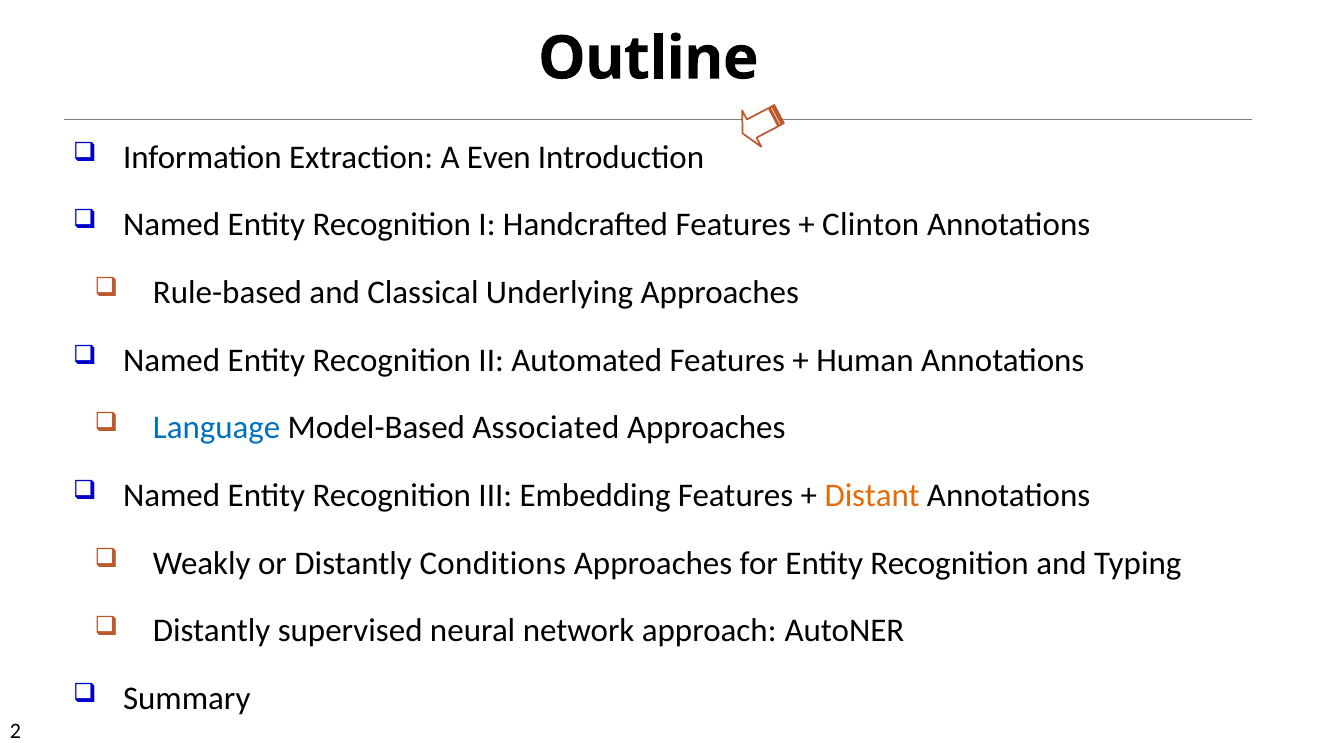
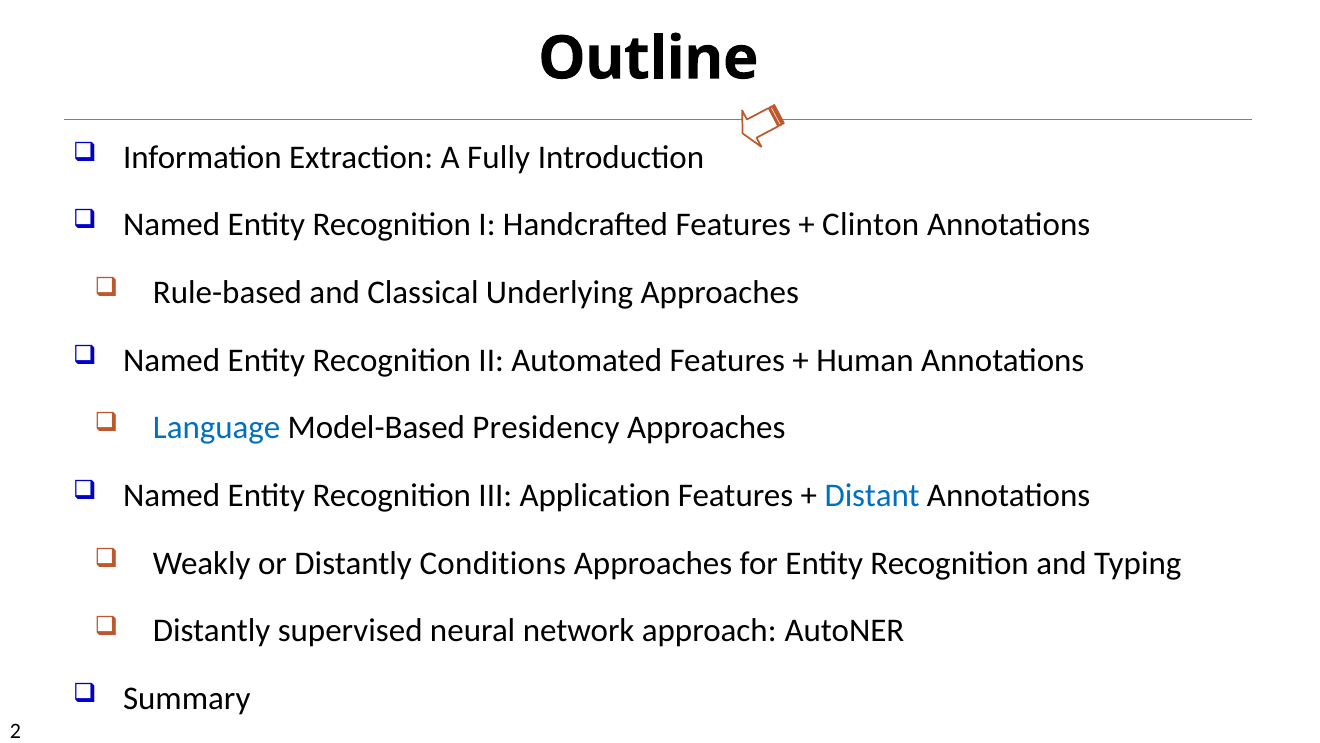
Even: Even -> Fully (499, 157)
Associated: Associated -> Presidency (546, 428)
Embedding: Embedding -> Application (595, 495)
Distant colour: orange -> blue (872, 495)
